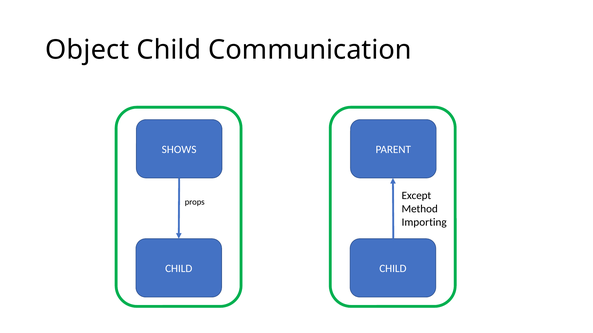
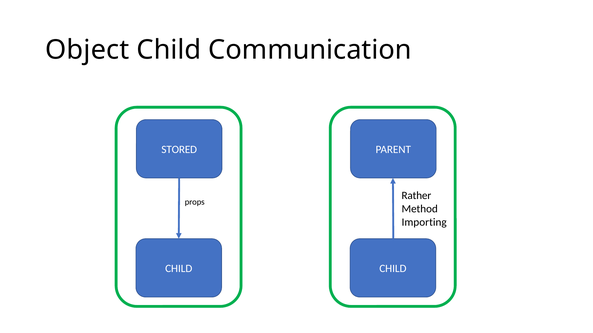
SHOWS: SHOWS -> STORED (179, 150)
Except: Except -> Rather (416, 196)
